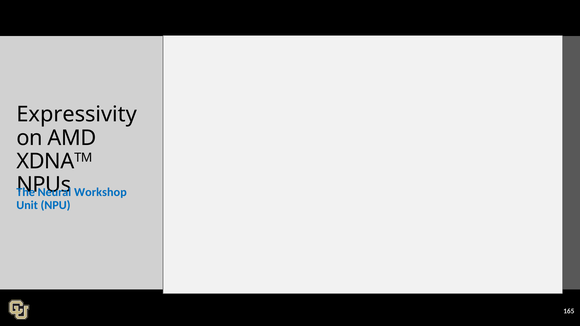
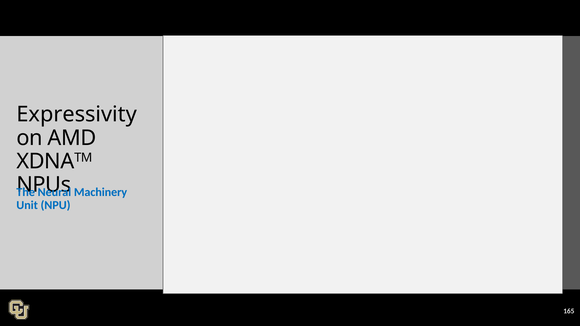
Workshop: Workshop -> Machinery (101, 192)
